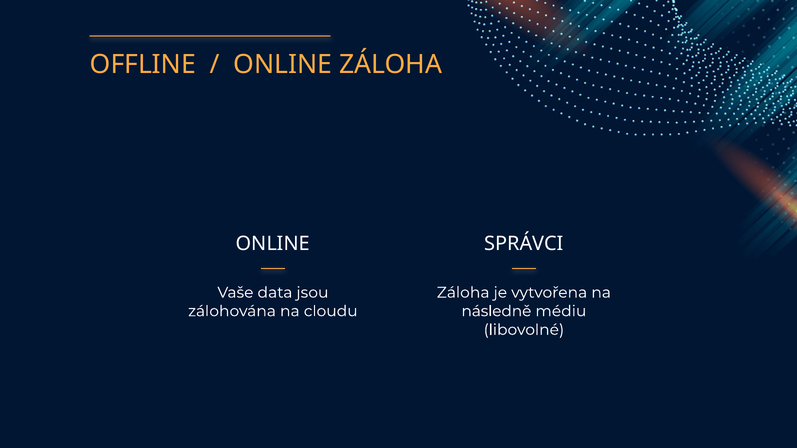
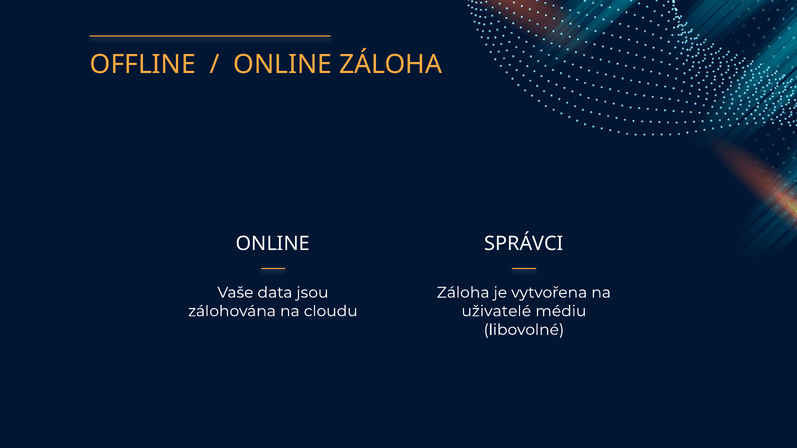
následně: následně -> uživatelé (496, 311)
